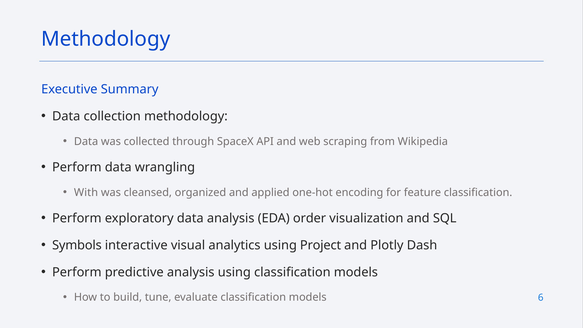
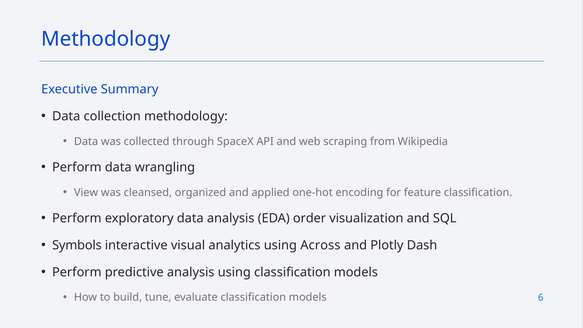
With: With -> View (86, 193)
Project: Project -> Across (320, 245)
